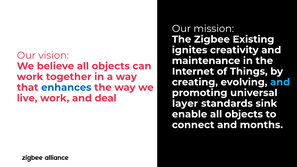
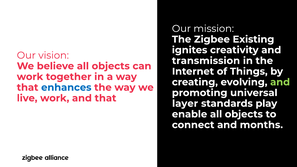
maintenance: maintenance -> transmission (206, 61)
and colour: light blue -> light green (280, 82)
and deal: deal -> that (106, 98)
sink: sink -> play (266, 104)
